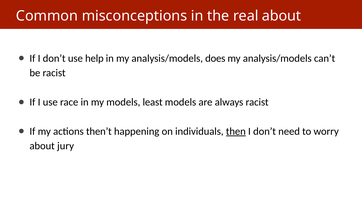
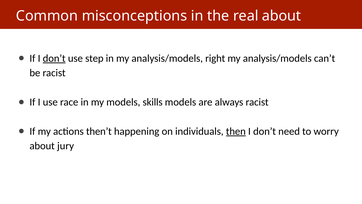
don’t underline: none -> present (54, 58)
help: help -> step (94, 58)
does: does -> right (215, 58)
least: least -> skills (153, 102)
